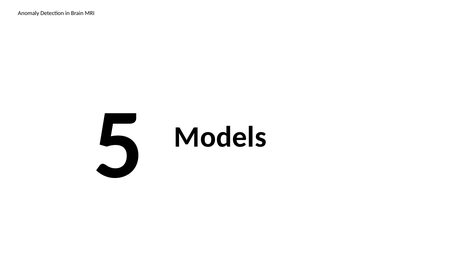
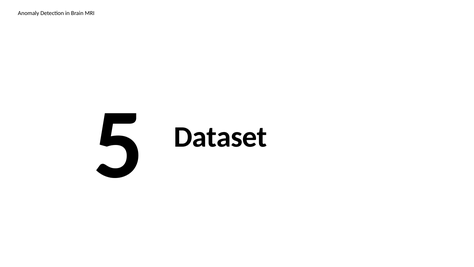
Models: Models -> Dataset (221, 137)
